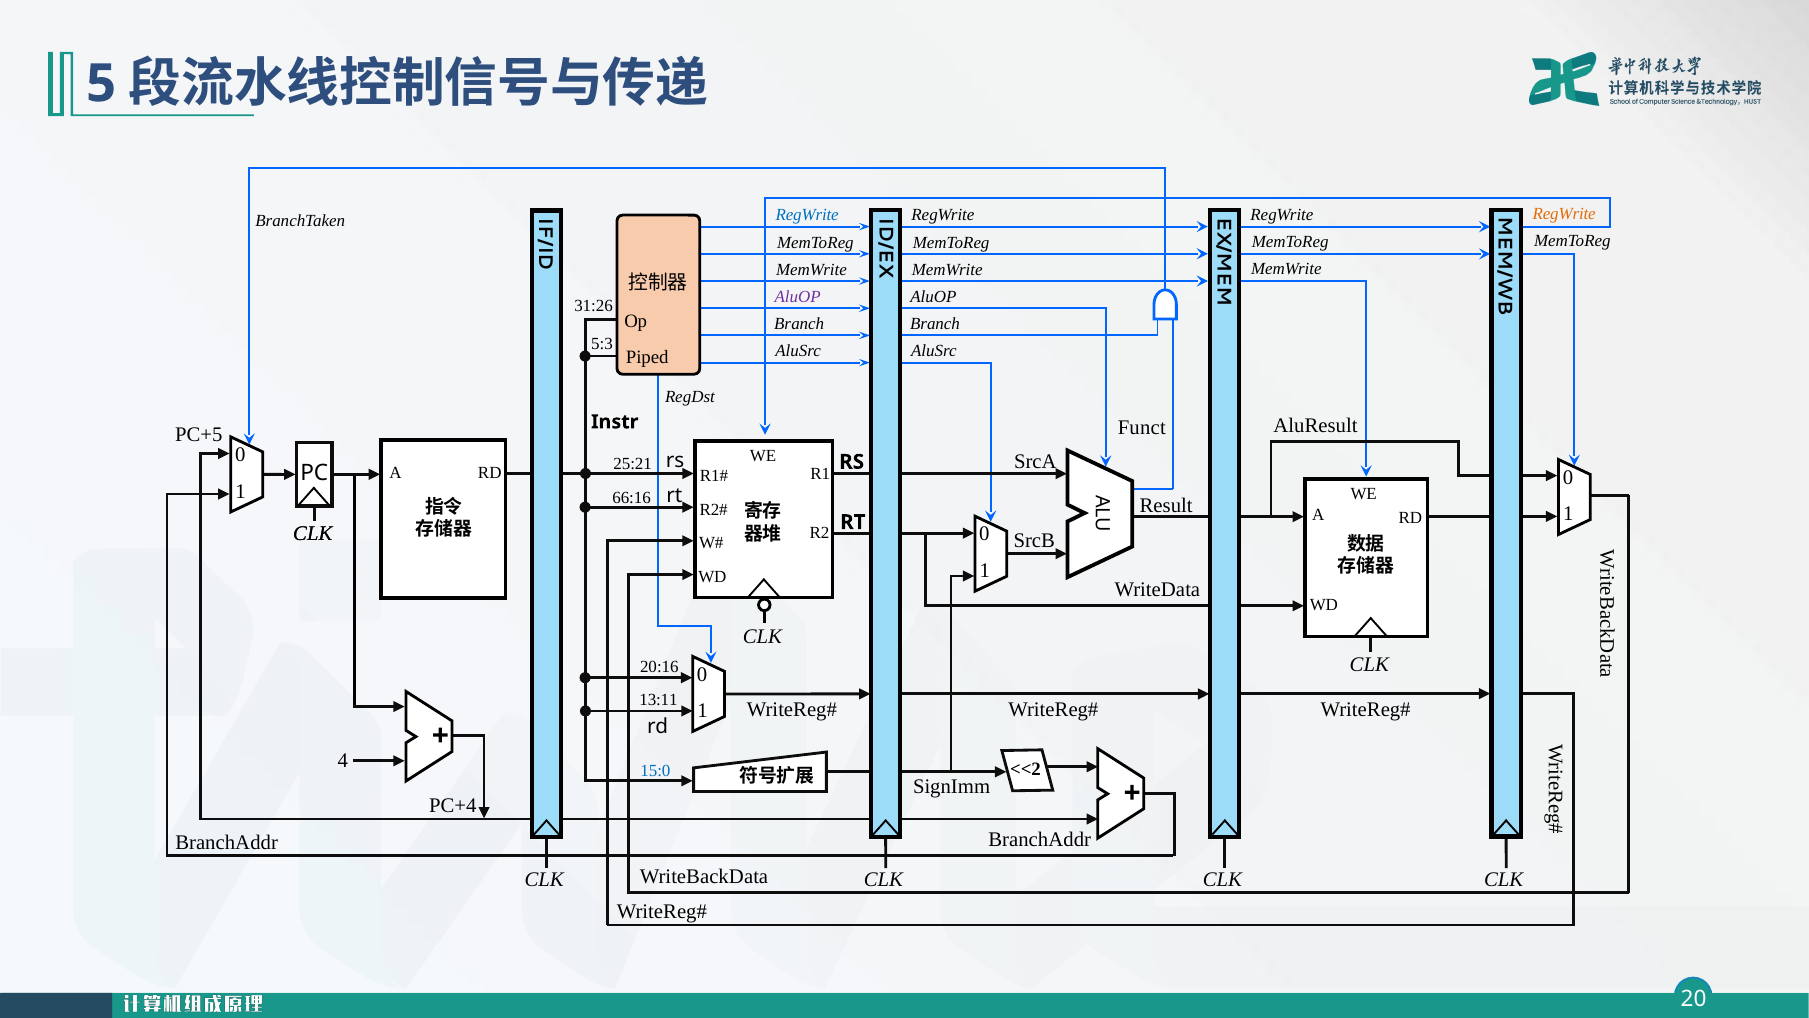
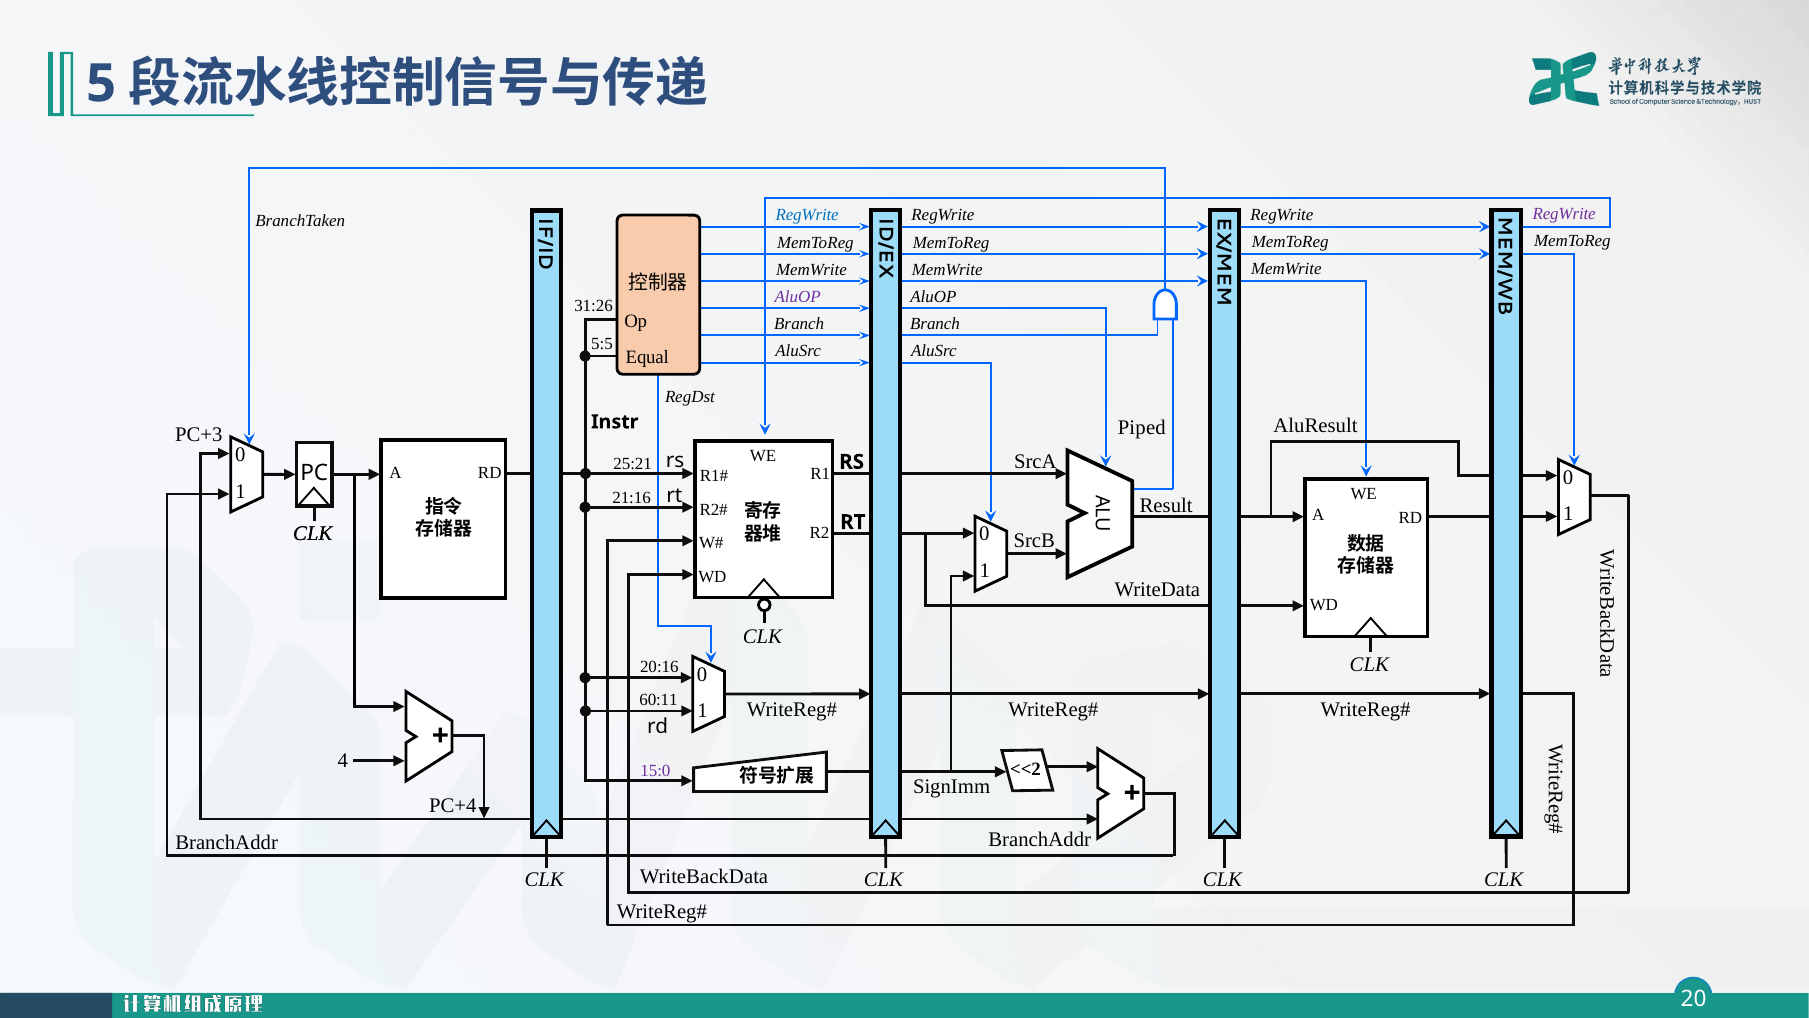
RegWrite colour: orange -> purple (1564, 214)
5:3: 5:3 -> 5:5 (602, 343)
Piped: Piped -> Equal (647, 357)
Funct: Funct -> Piped (1142, 427)
PC+5: PC+5 -> PC+3 (199, 435)
66:16: 66:16 -> 21:16 (632, 498)
13:11: 13:11 -> 60:11 (658, 700)
15:0 colour: blue -> purple (655, 770)
